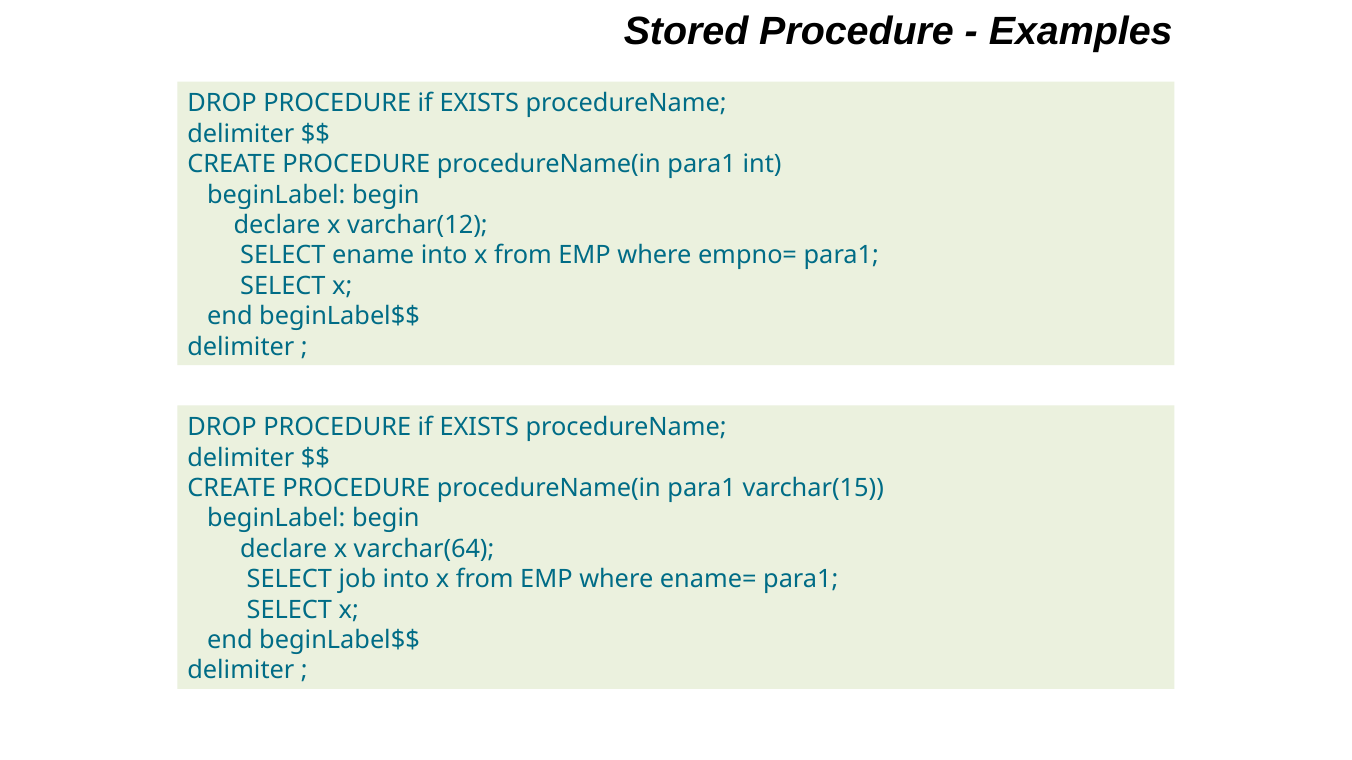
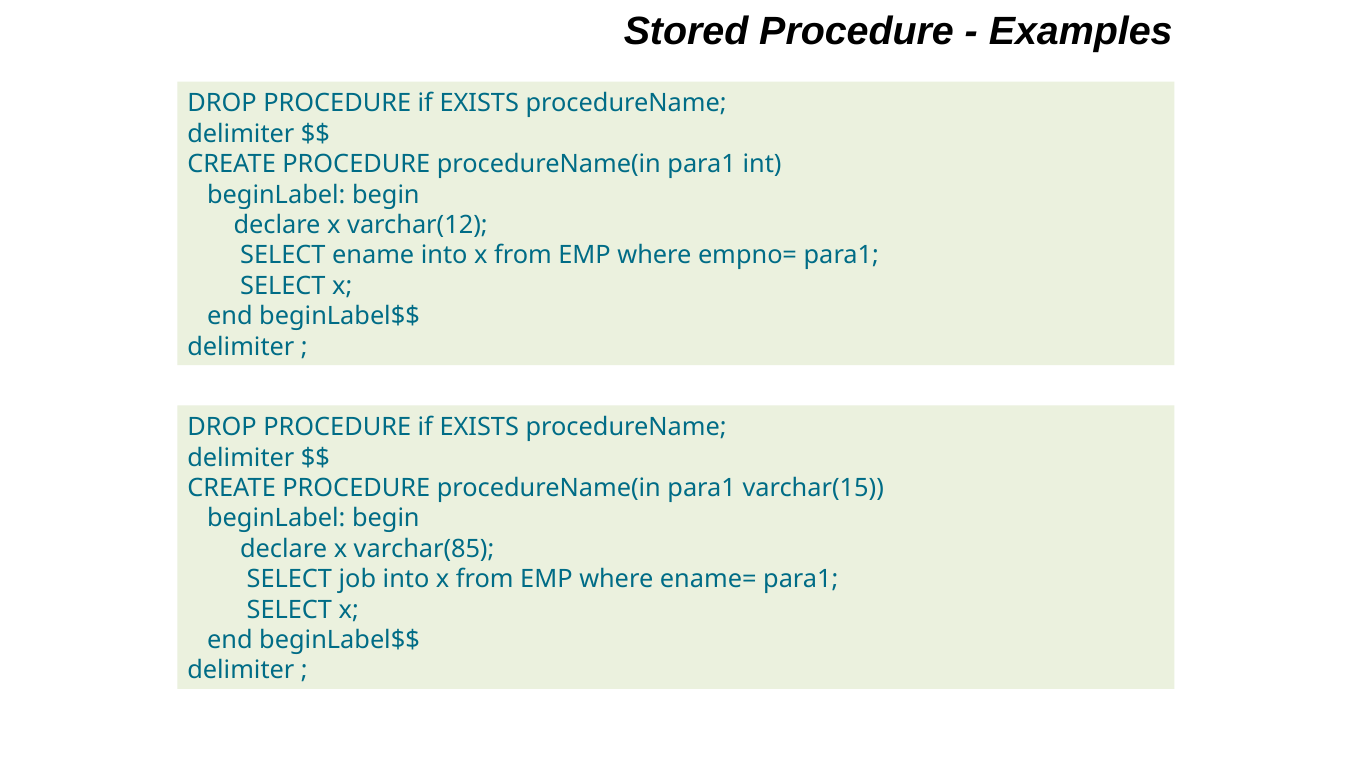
varchar(64: varchar(64 -> varchar(85 (424, 549)
